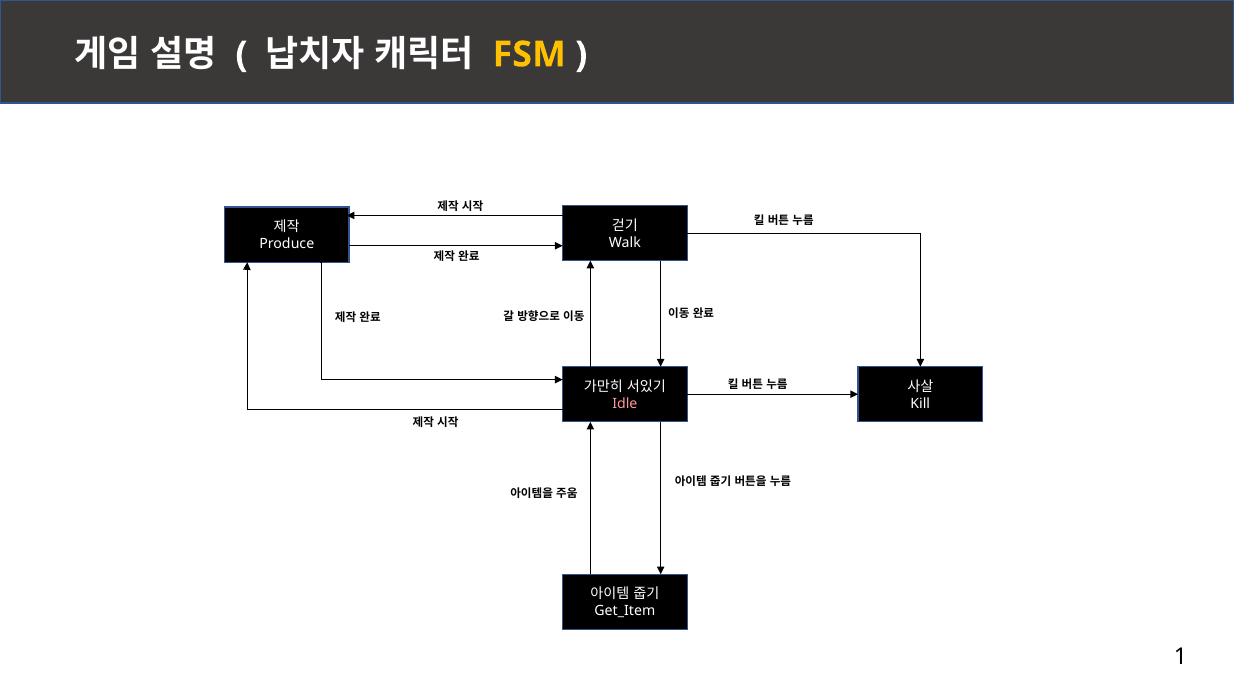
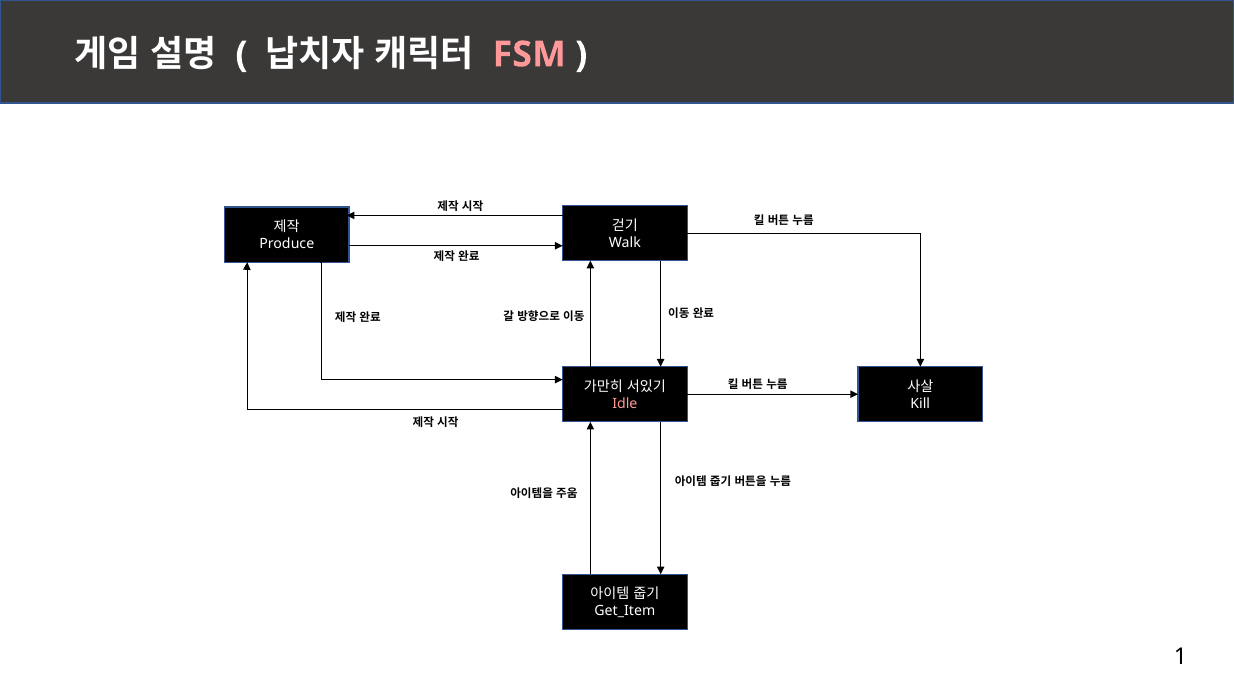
FSM colour: yellow -> pink (529, 55)
